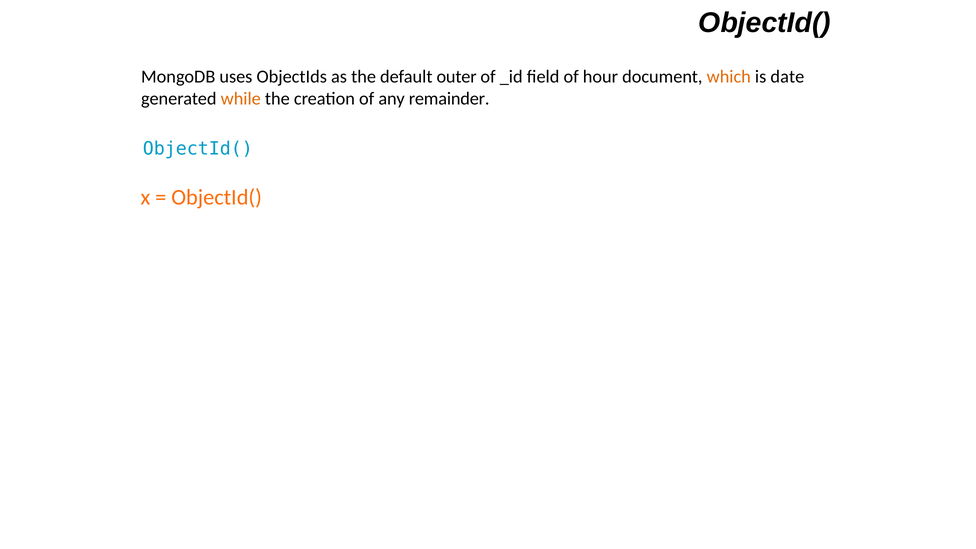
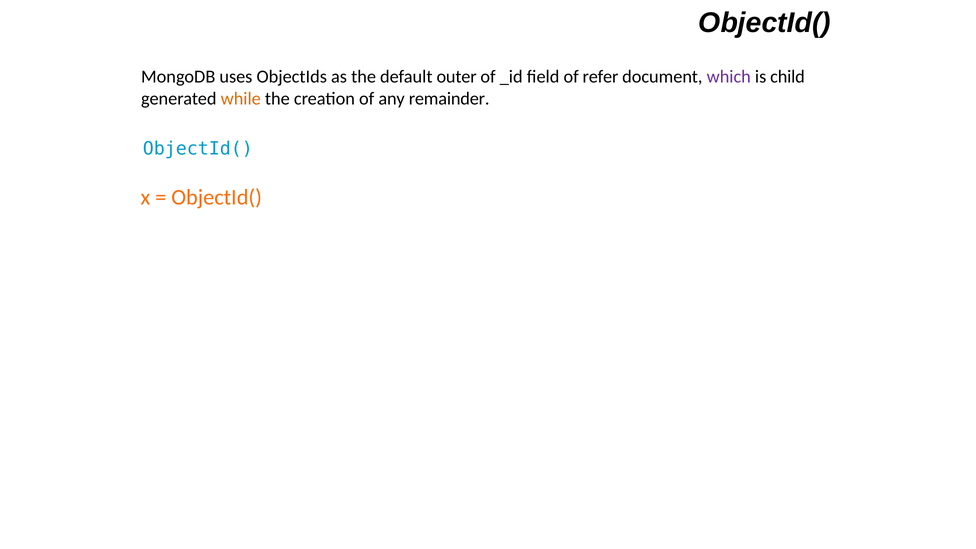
hour: hour -> refer (601, 77)
which colour: orange -> purple (729, 77)
date: date -> child (788, 77)
